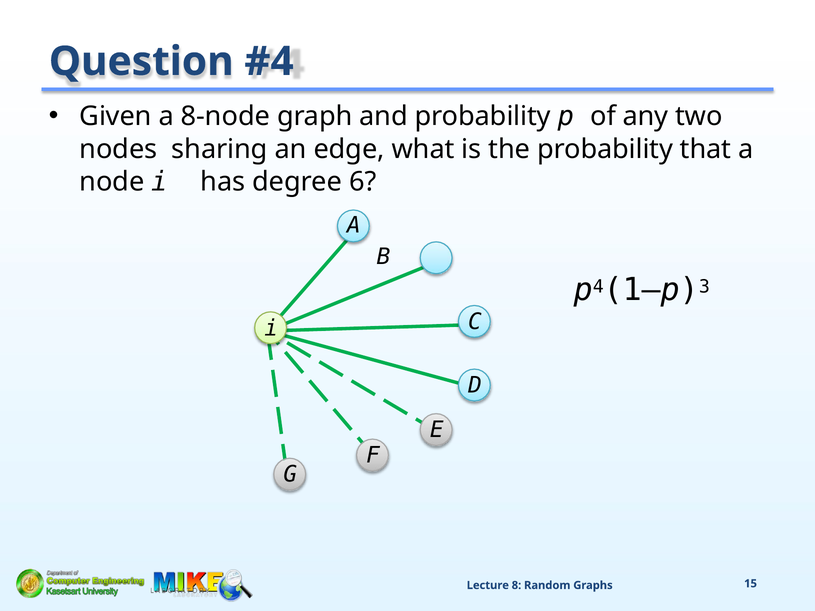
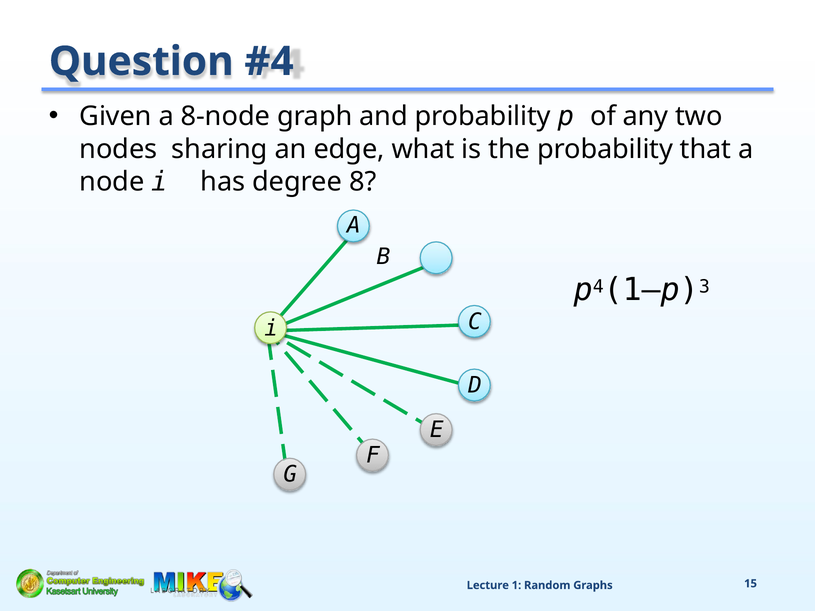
6: 6 -> 8 (363, 182)
8: 8 -> 1 (516, 586)
